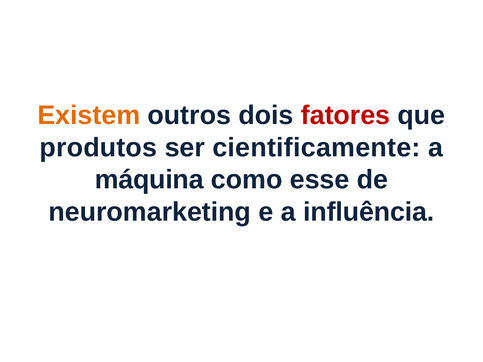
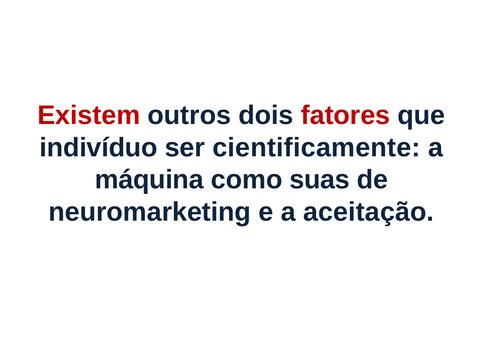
Existem colour: orange -> red (89, 115)
produtos: produtos -> indivíduo (99, 148)
esse: esse -> suas (320, 180)
influência: influência -> aceitação (369, 212)
